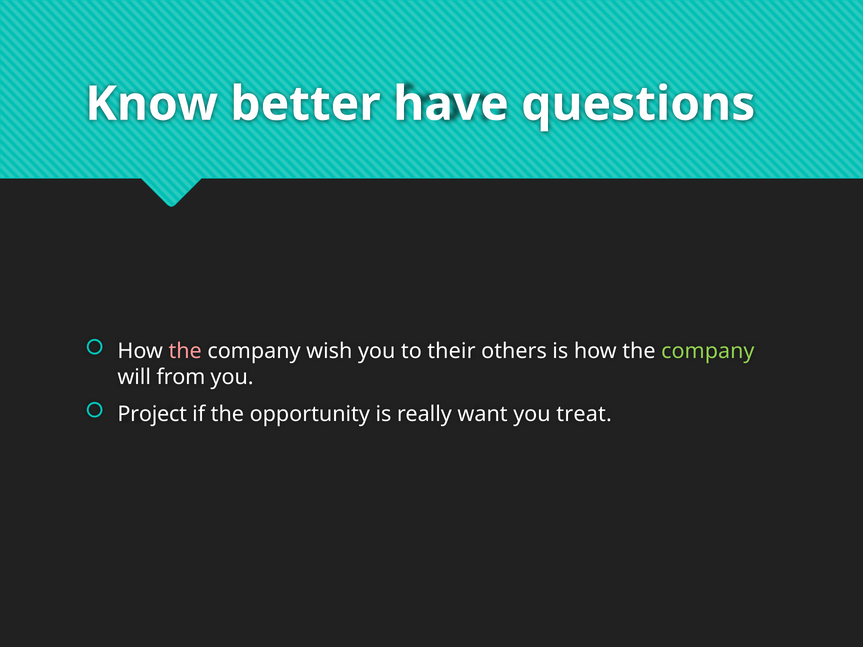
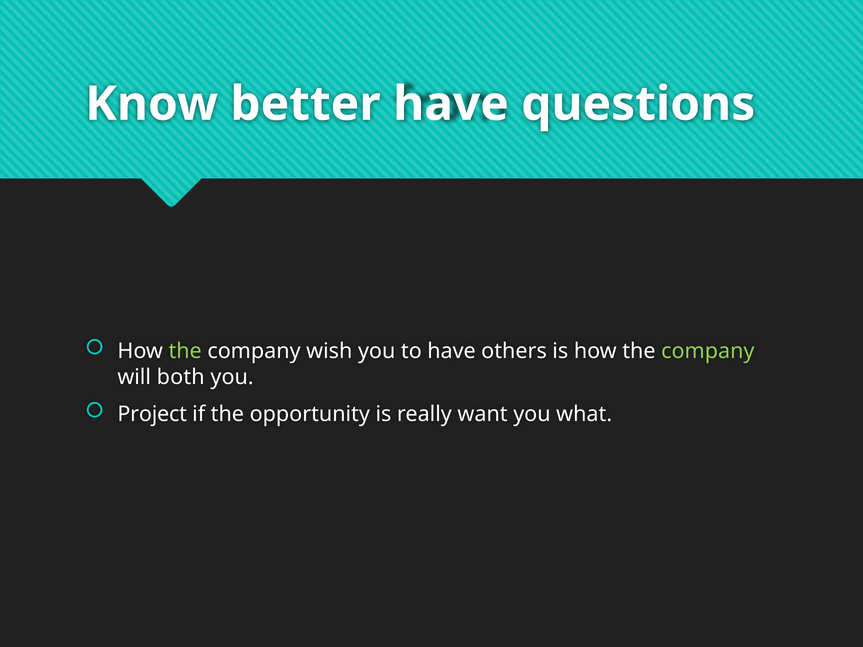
the colour: pink -> light green (185, 351)
to their: their -> have (452, 351)
from: from -> both (181, 377)
treat: treat -> what (584, 414)
